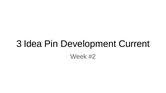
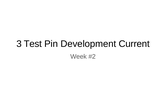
Idea: Idea -> Test (33, 44)
